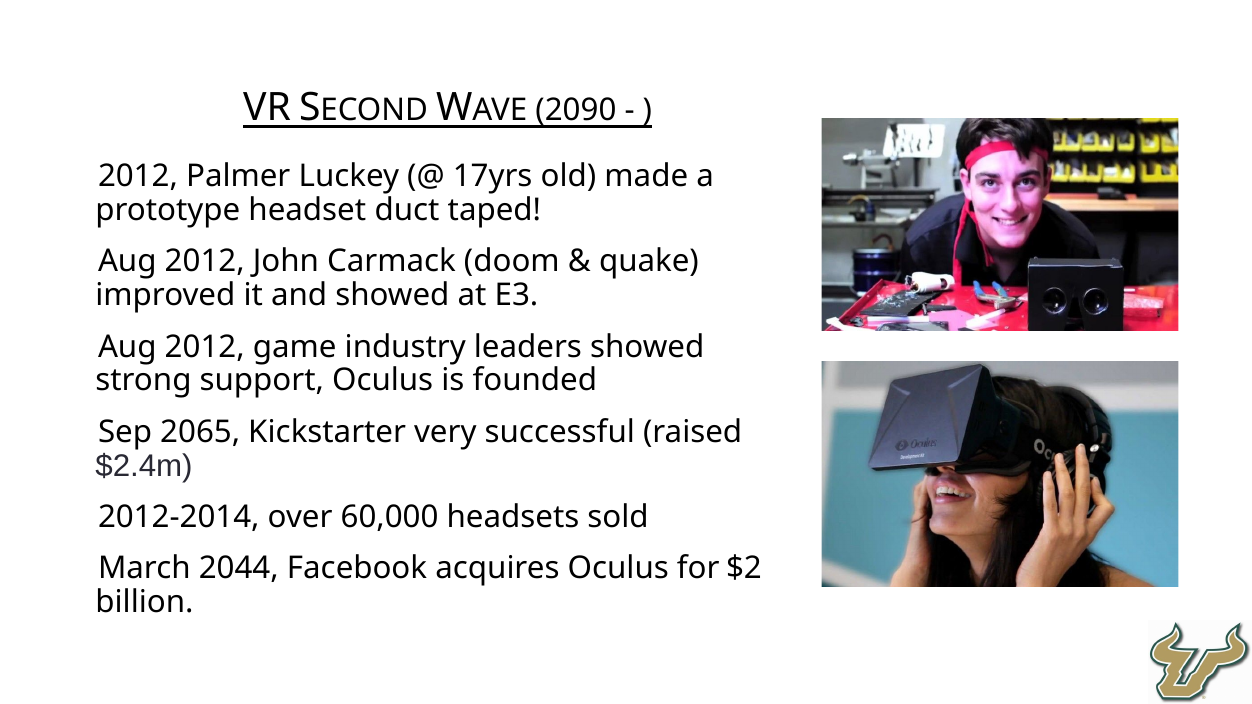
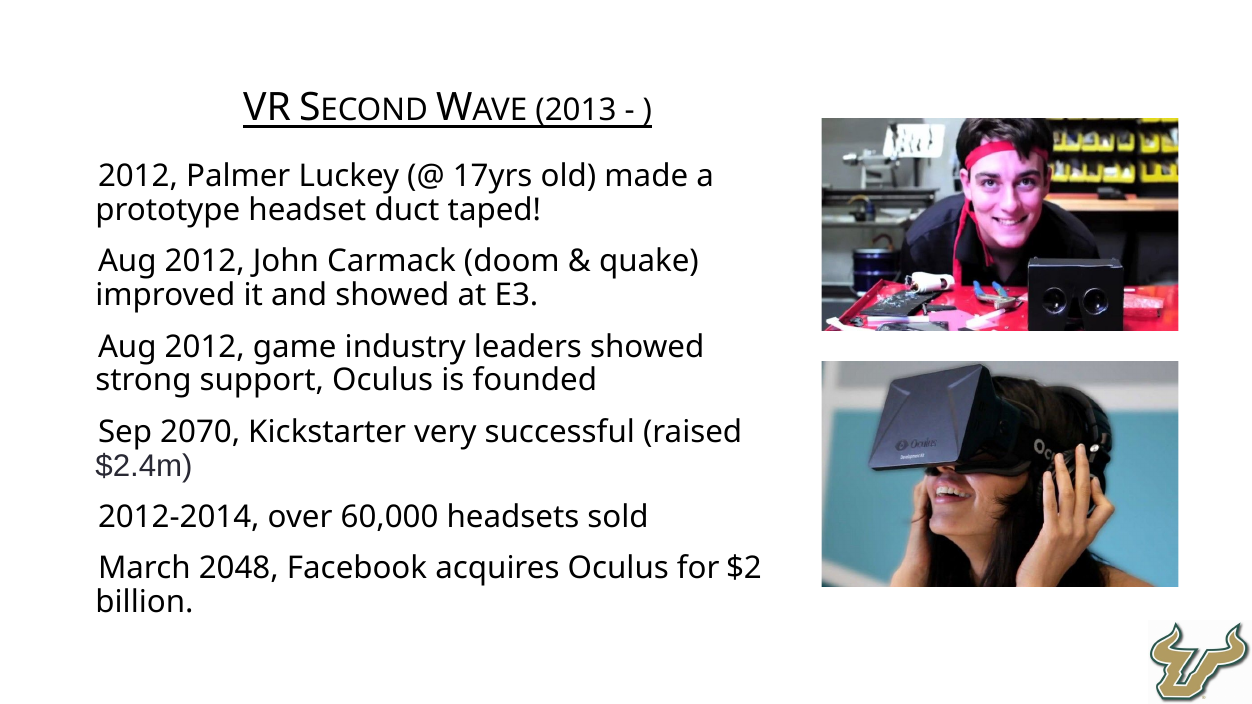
2090: 2090 -> 2013 (576, 110)
2065: 2065 -> 2070 (200, 432)
2044: 2044 -> 2048 (239, 569)
